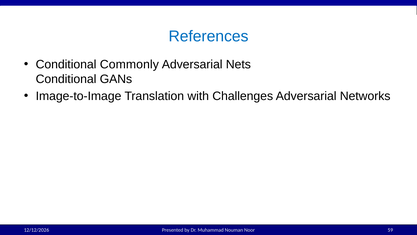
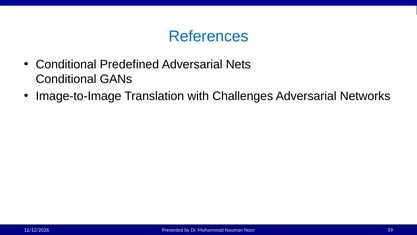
Commonly: Commonly -> Predefined (129, 64)
